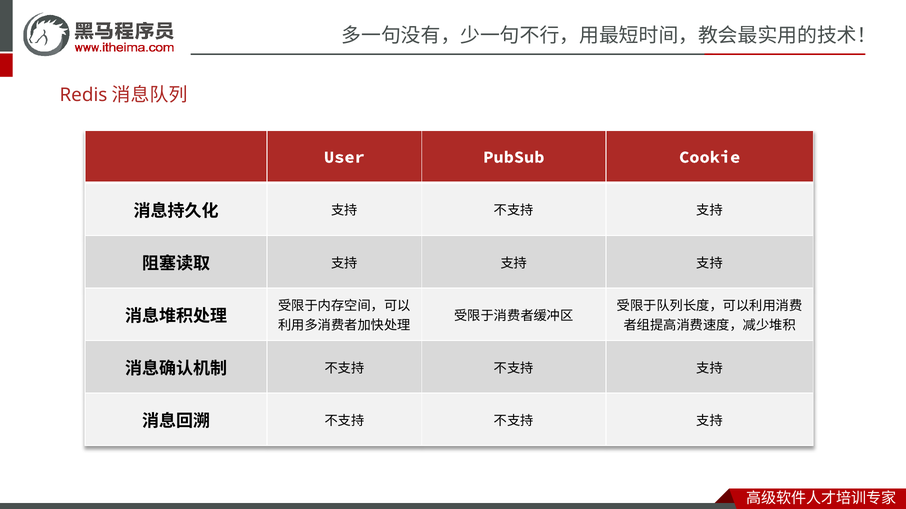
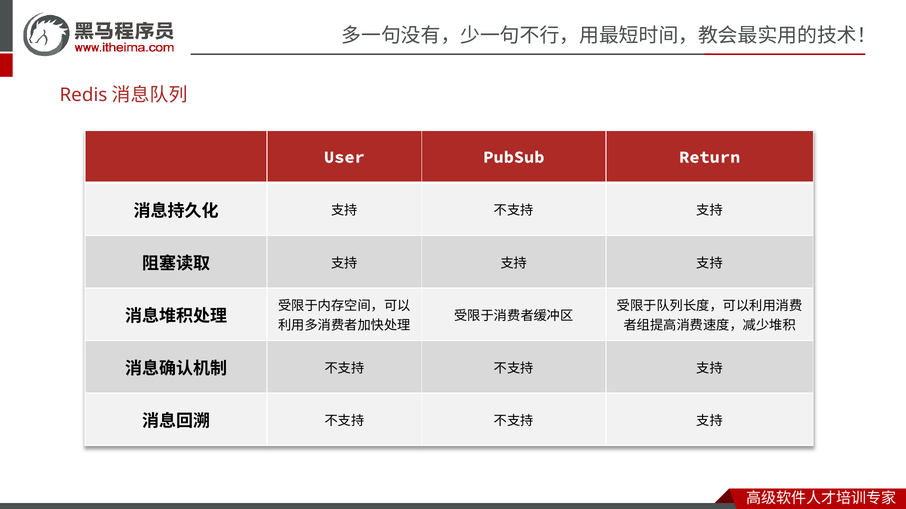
Cookie: Cookie -> Return (710, 157)
